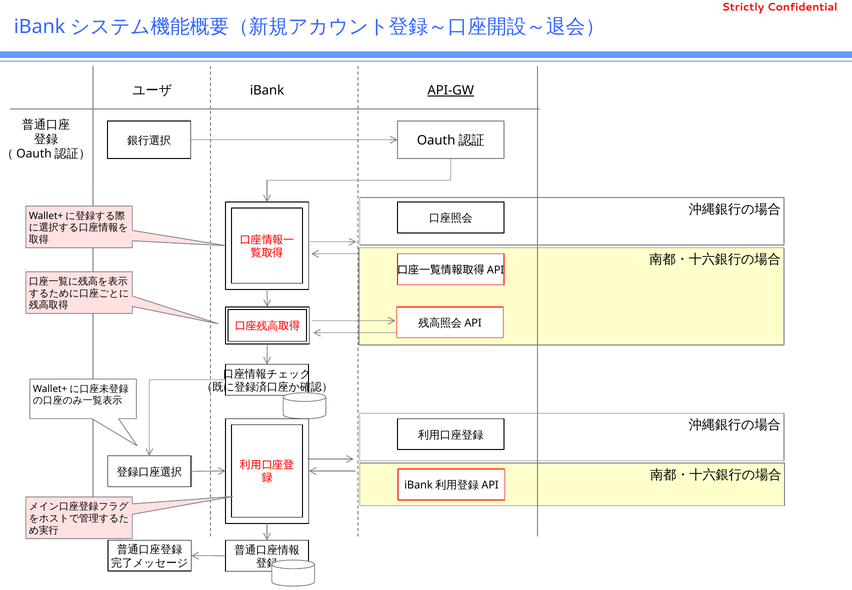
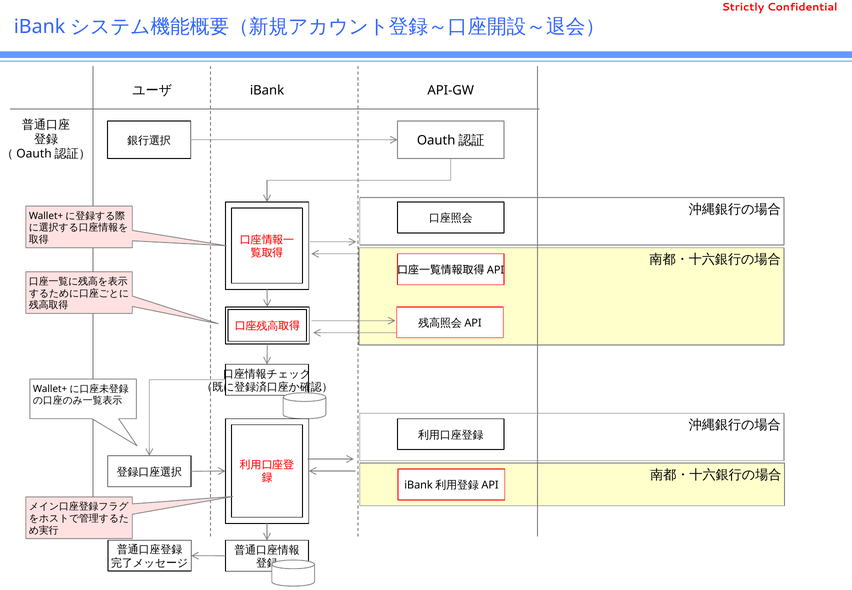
API-GW underline: present -> none (451, 90)
